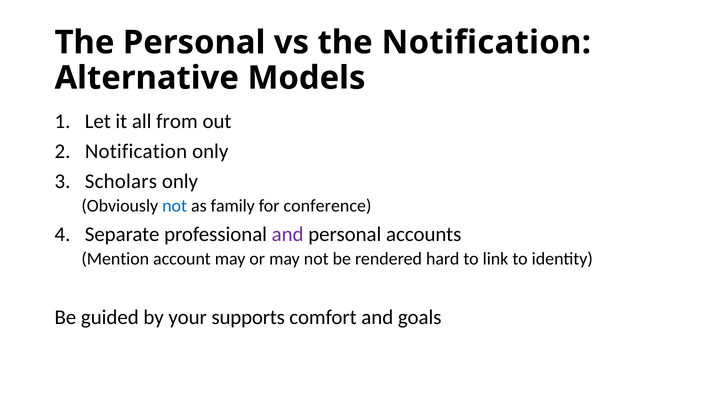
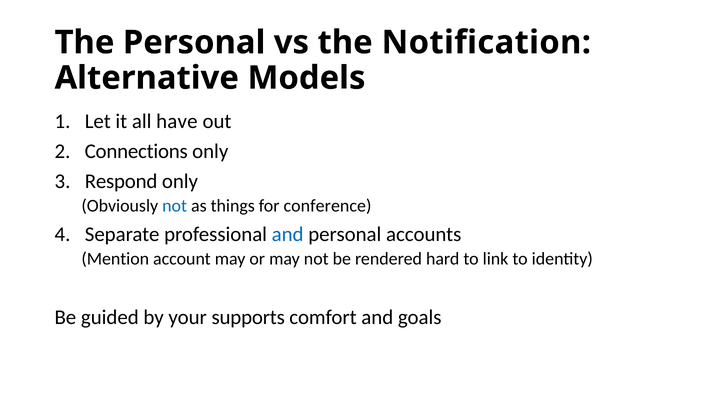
from: from -> have (177, 121)
Notification: Notification -> Connections (136, 151)
Scholars: Scholars -> Respond (121, 181)
family: family -> things (233, 206)
and colour: purple -> blue (288, 234)
